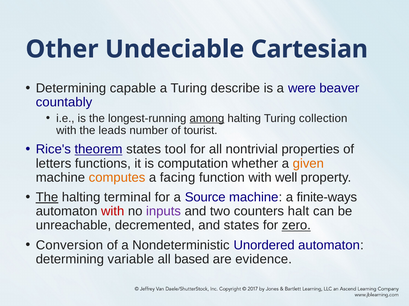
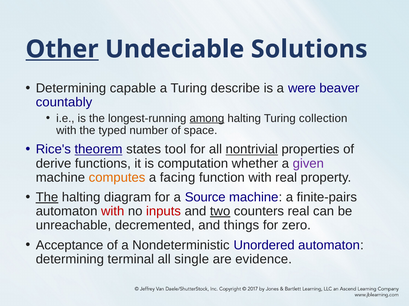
Other underline: none -> present (62, 49)
Cartesian: Cartesian -> Solutions (309, 49)
leads: leads -> typed (112, 131)
tourist: tourist -> space (201, 131)
nontrivial underline: none -> present (252, 150)
letters: letters -> derive (54, 164)
given colour: orange -> purple (308, 164)
with well: well -> real (286, 178)
terminal: terminal -> diagram (128, 198)
finite-ways: finite-ways -> finite-pairs (327, 198)
inputs colour: purple -> red (163, 212)
two underline: none -> present (220, 212)
counters halt: halt -> real (299, 212)
and states: states -> things (241, 226)
zero underline: present -> none (296, 226)
Conversion: Conversion -> Acceptance (70, 246)
variable: variable -> terminal (131, 260)
based: based -> single (192, 260)
